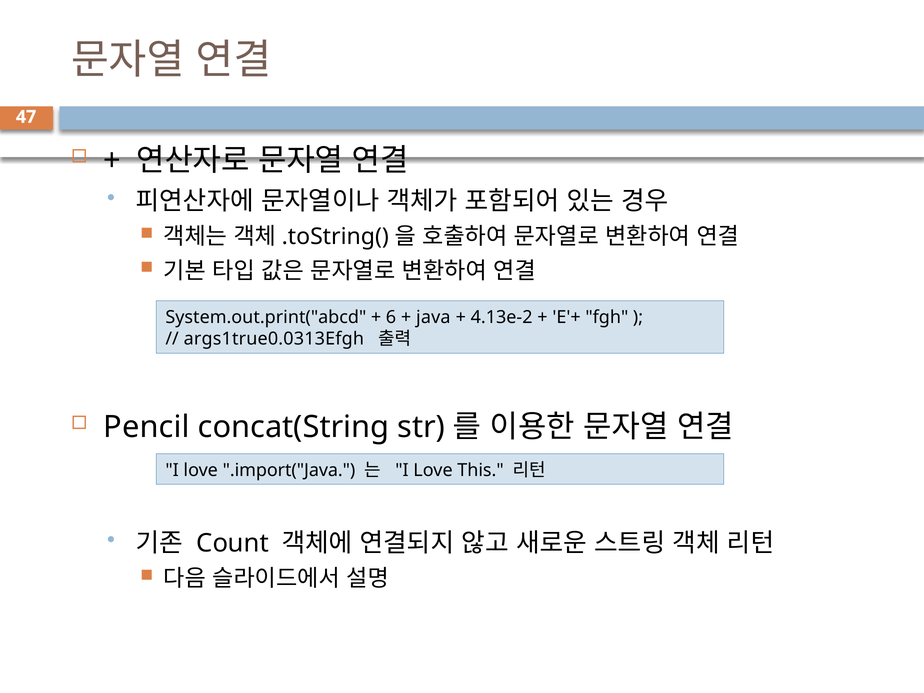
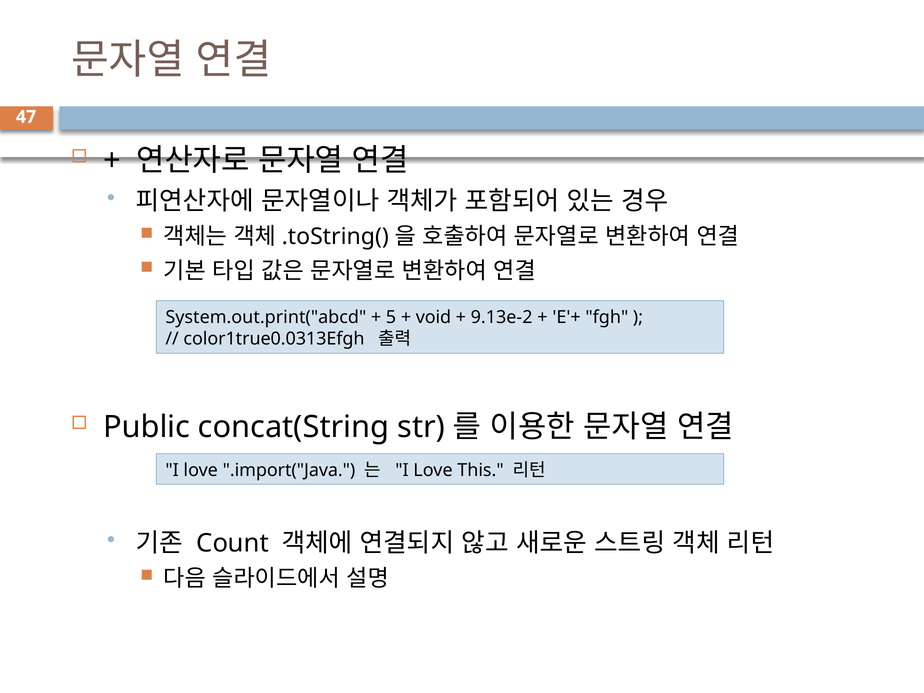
6: 6 -> 5 (391, 317)
java: java -> void (433, 317)
4.13e-2: 4.13e-2 -> 9.13e-2 (502, 317)
args1true0.0313Efgh: args1true0.0313Efgh -> color1true0.0313Efgh (274, 339)
Pencil: Pencil -> Public (147, 427)
